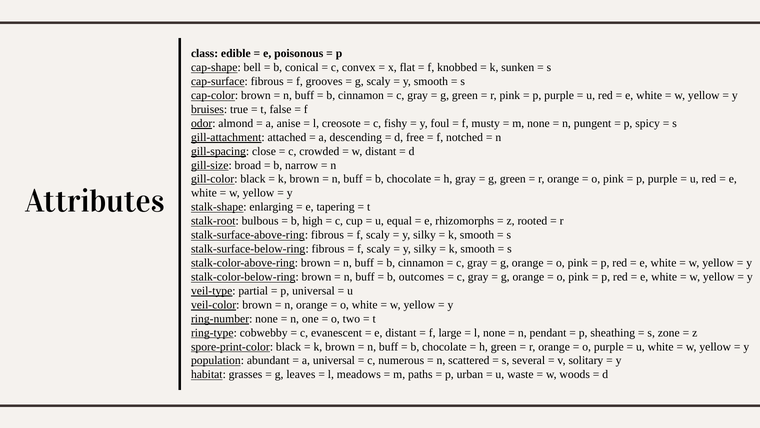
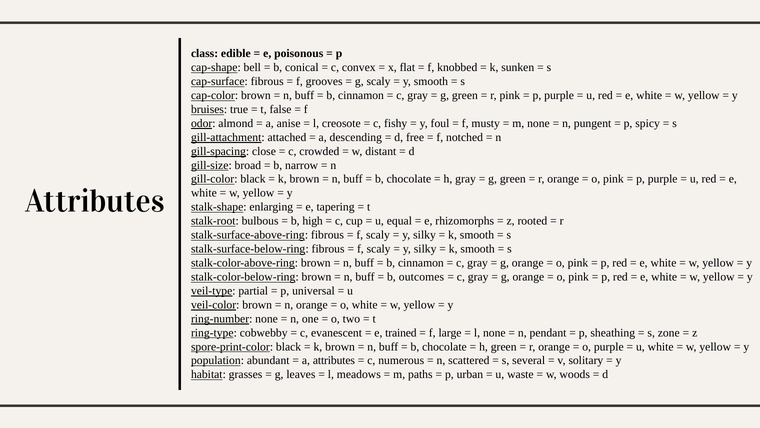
e distant: distant -> trained (401, 332)
a universal: universal -> attributes (334, 360)
